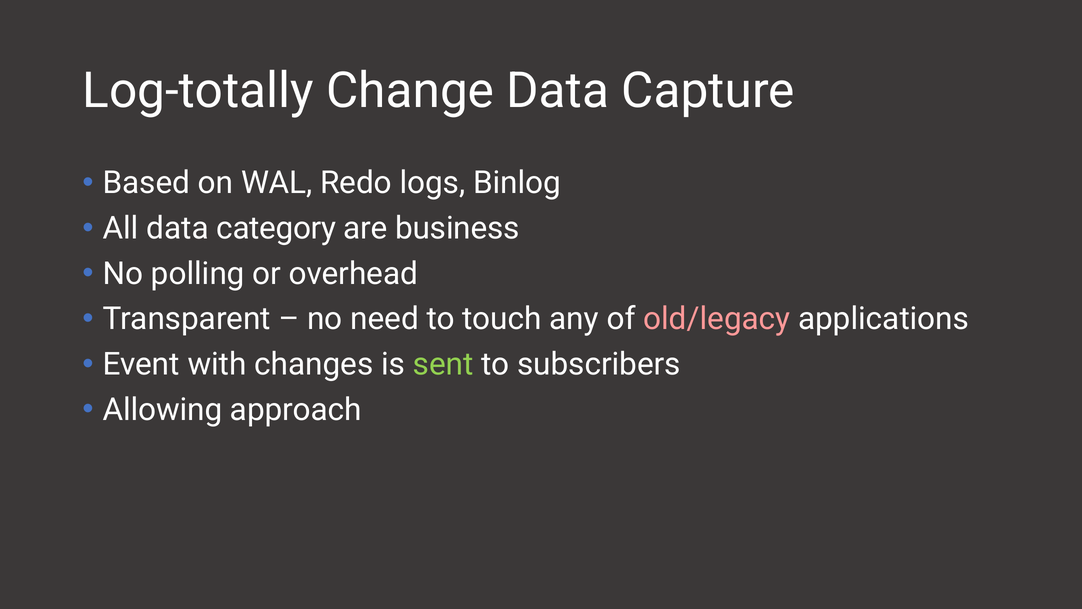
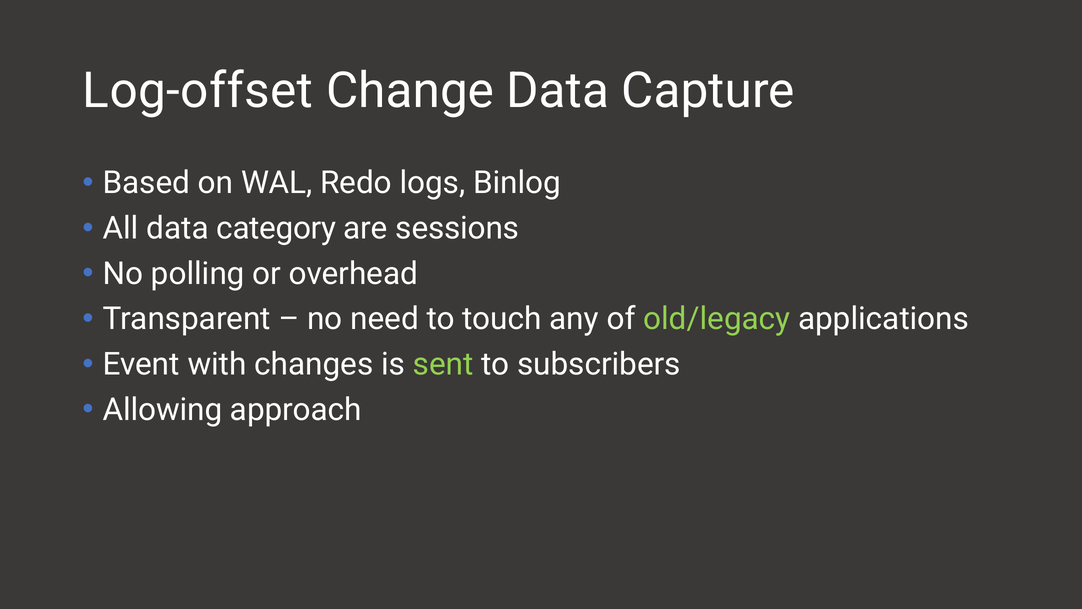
Log-totally: Log-totally -> Log-offset (198, 91)
business: business -> sessions (457, 228)
old/legacy colour: pink -> light green (717, 319)
